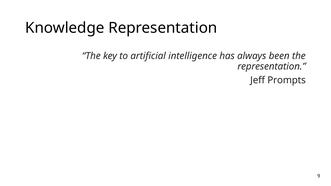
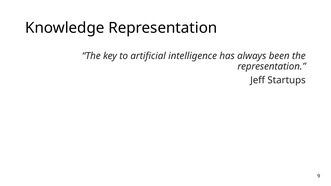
Prompts: Prompts -> Startups (287, 80)
